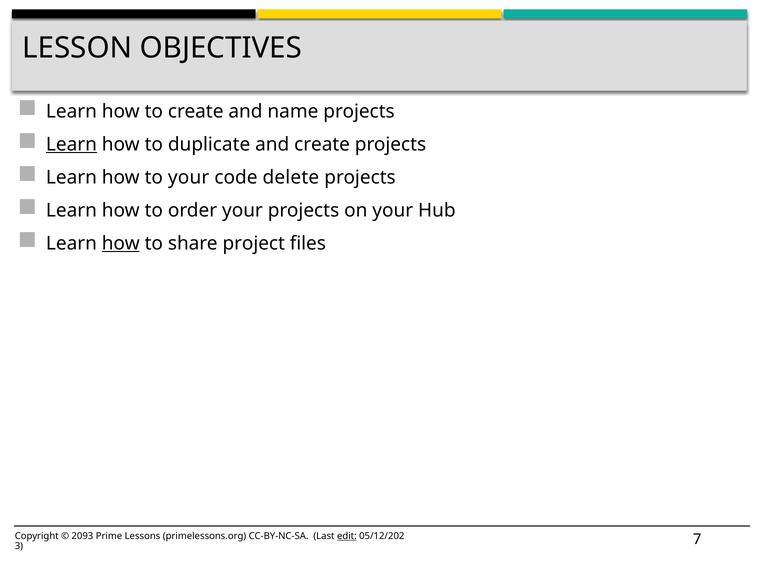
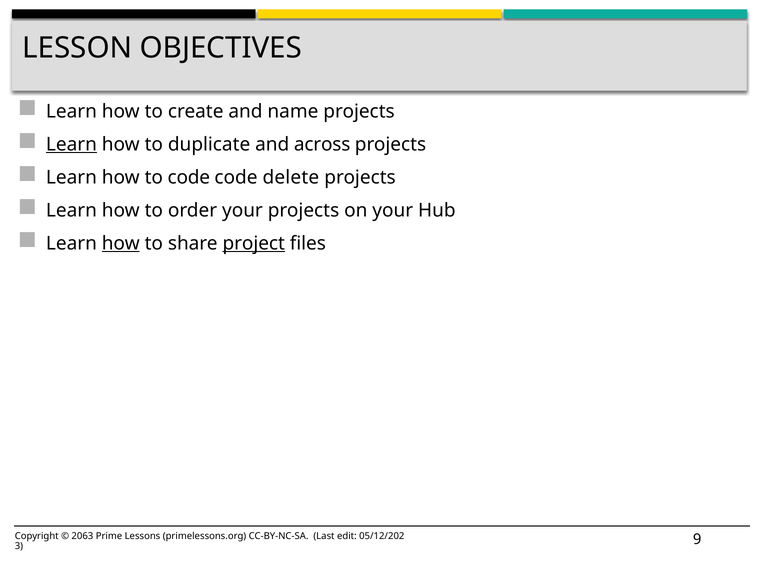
and create: create -> across (322, 144)
to your: your -> code (189, 177)
project underline: none -> present (254, 243)
2093: 2093 -> 2063 (82, 536)
edit underline: present -> none (347, 536)
7: 7 -> 9 (697, 539)
